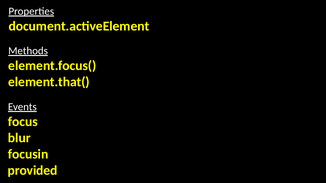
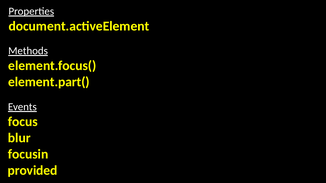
element.that(: element.that( -> element.part( (49, 82)
